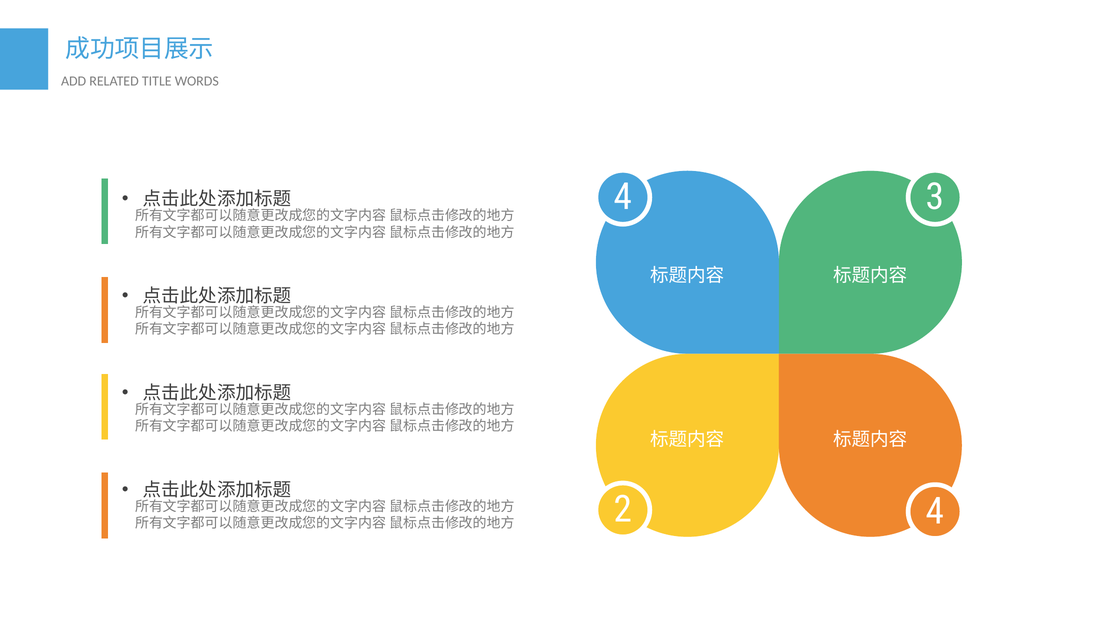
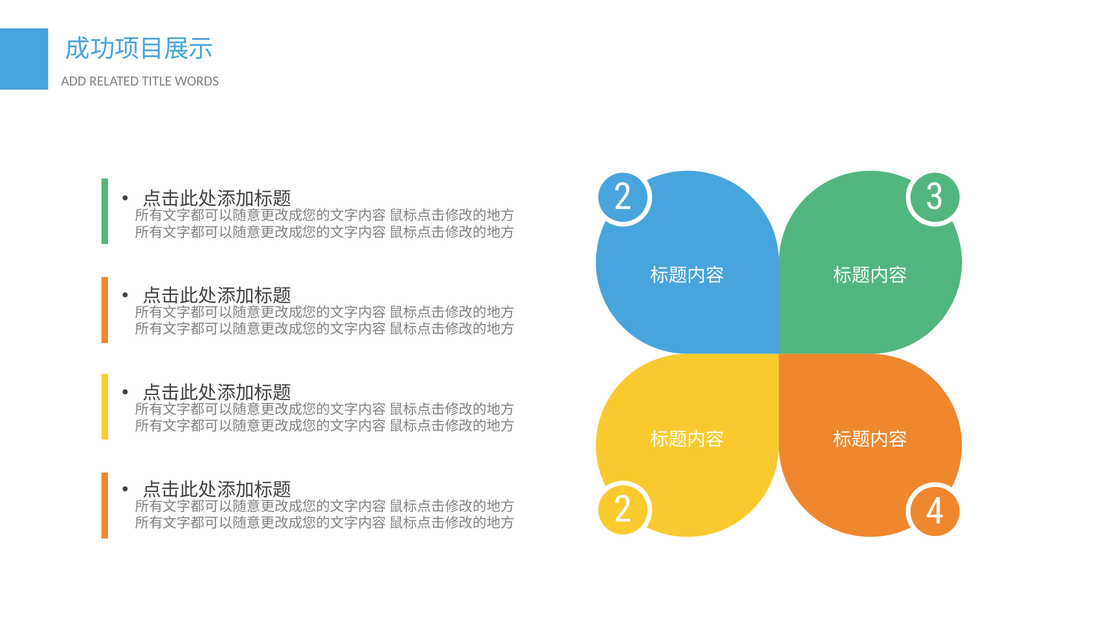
4: 4 -> 2 (623, 197)
